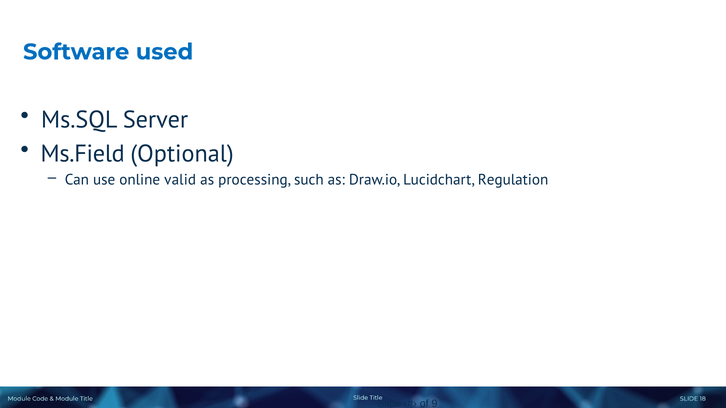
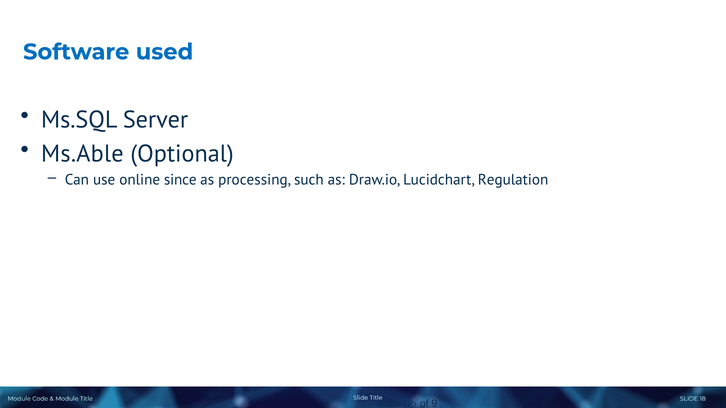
Ms.Field: Ms.Field -> Ms.Able (82, 154)
valid: valid -> since (180, 180)
